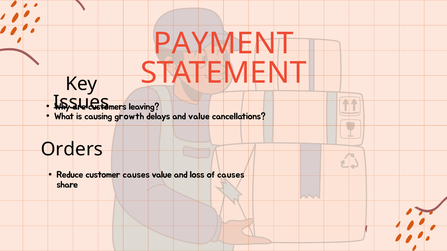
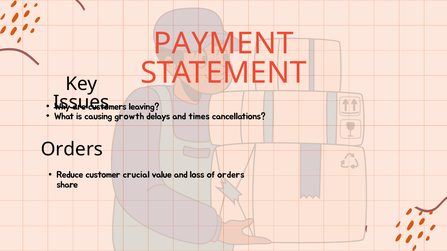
and value: value -> times (199, 117)
customer causes: causes -> crucial (136, 175)
of causes: causes -> orders (231, 175)
